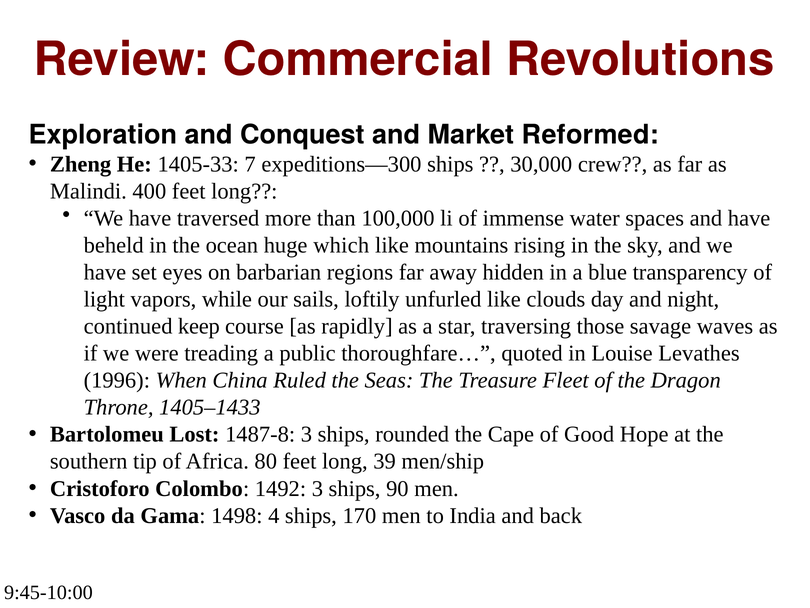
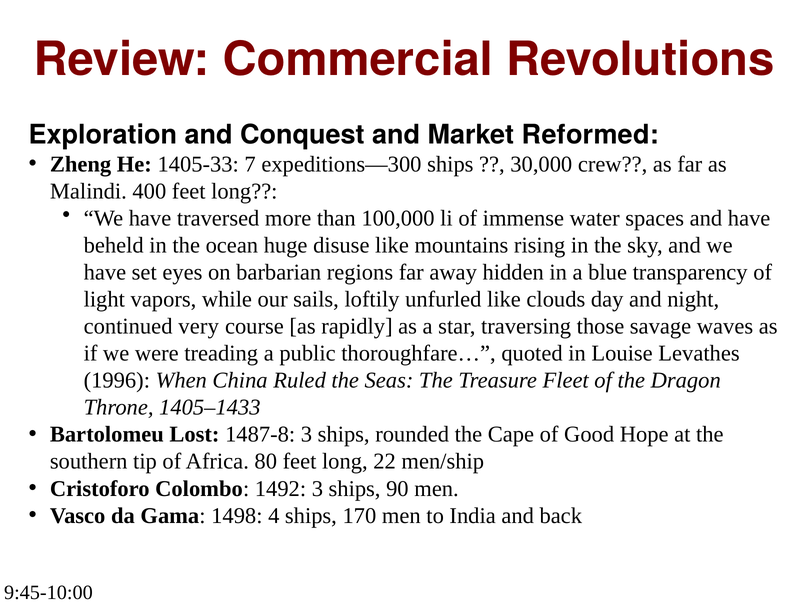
which: which -> disuse (341, 245)
keep: keep -> very (199, 326)
39: 39 -> 22 (385, 461)
